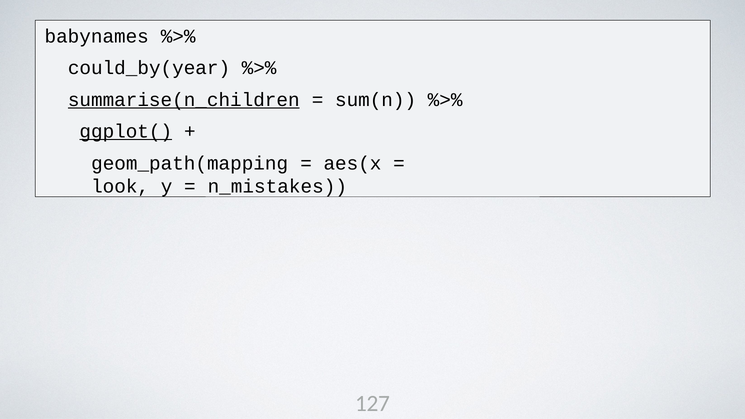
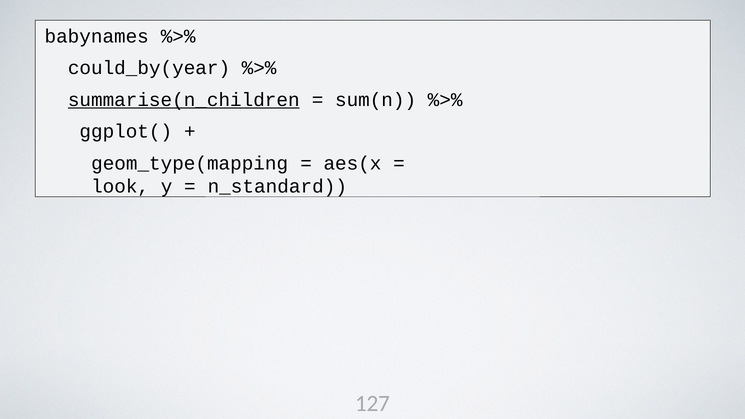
ggplot( underline: present -> none (126, 131)
geom_path(mapping: geom_path(mapping -> geom_type(mapping (190, 163)
n_mistakes: n_mistakes -> n_standard (277, 186)
